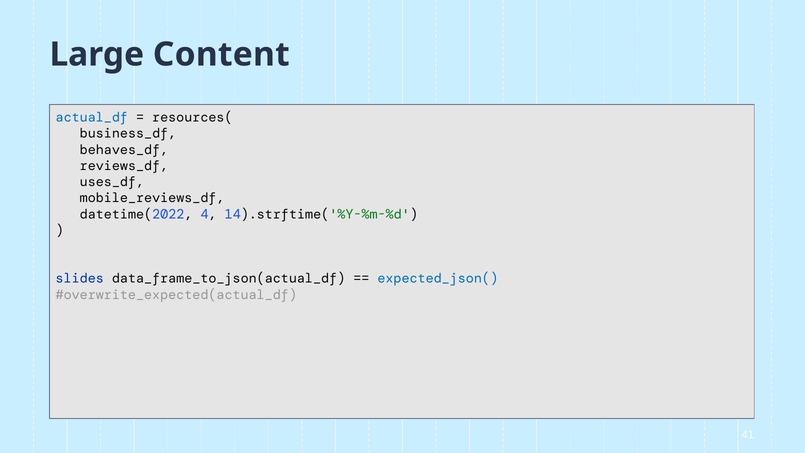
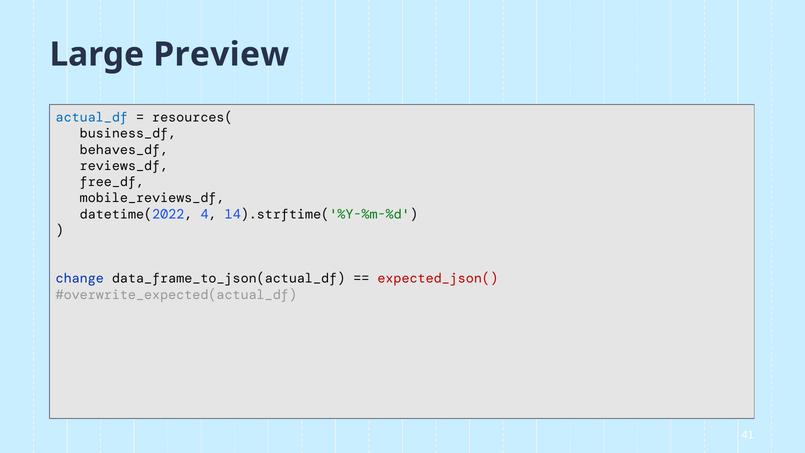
Content: Content -> Preview (221, 54)
uses_df: uses_df -> free_df (112, 182)
slides: slides -> change (80, 278)
expected_json( colour: blue -> red (438, 278)
